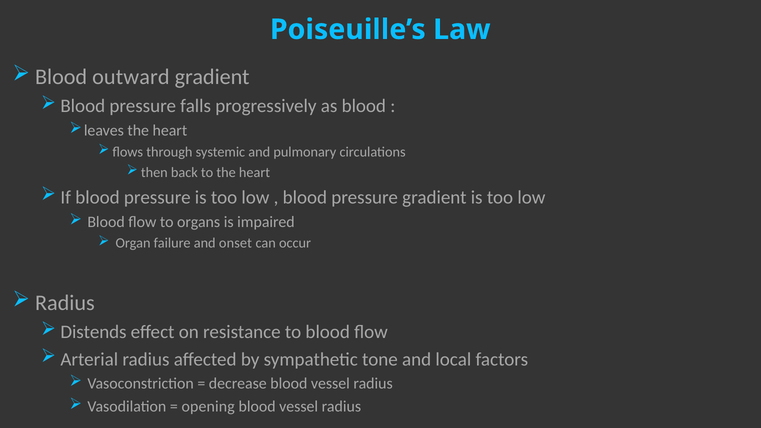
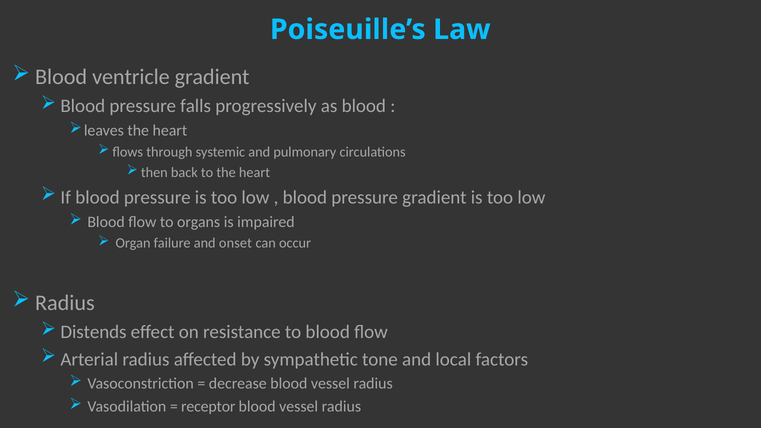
outward: outward -> ventricle (131, 77)
opening: opening -> receptor (208, 407)
